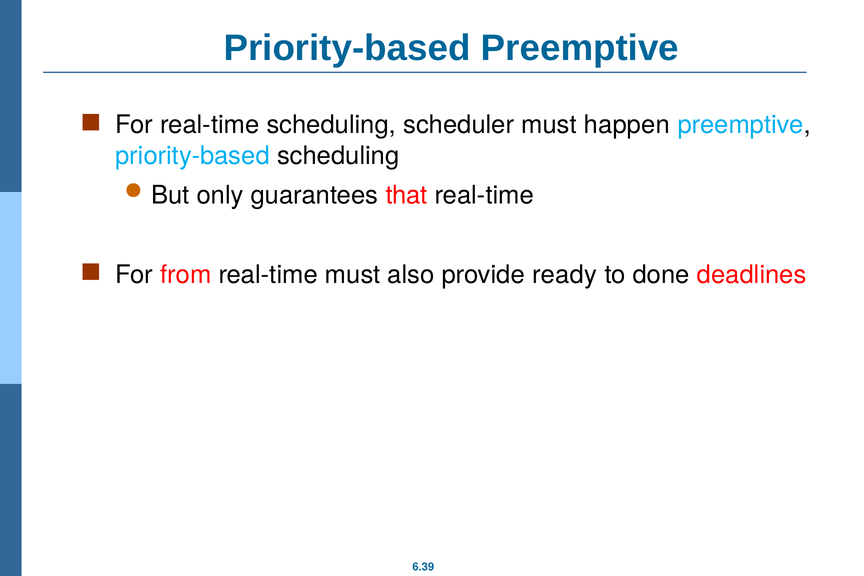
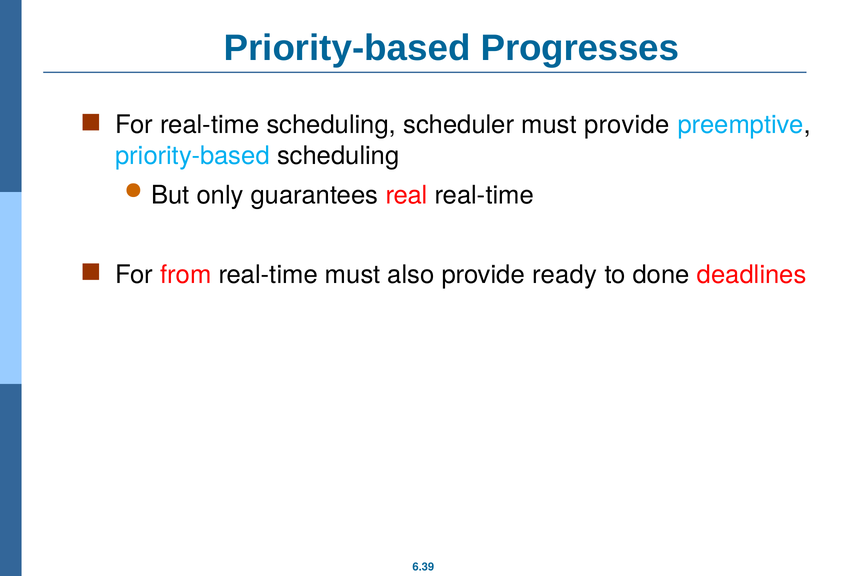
Priority-based Preemptive: Preemptive -> Progresses (580, 48)
must happen: happen -> provide (627, 125)
that: that -> real (407, 195)
